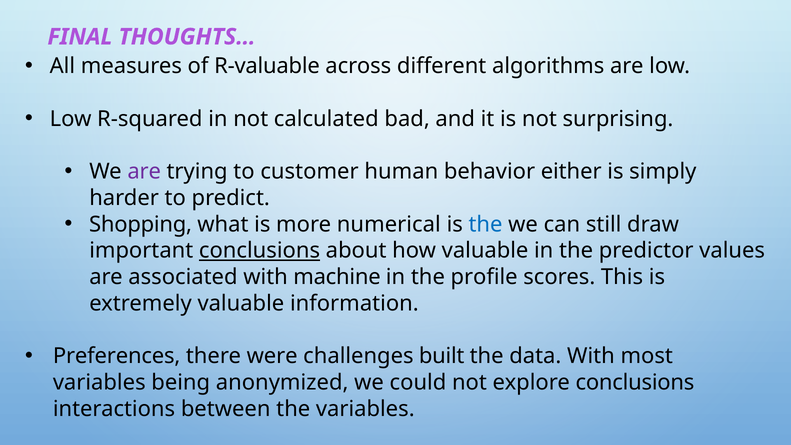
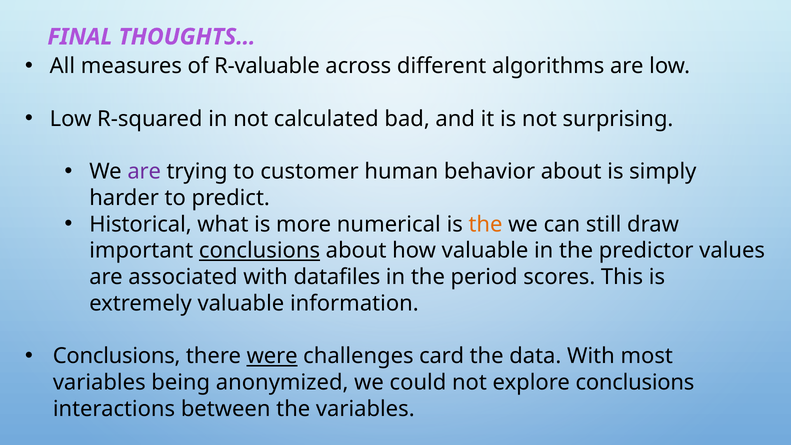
behavior either: either -> about (571, 172)
Shopping: Shopping -> Historical (140, 224)
the colour: blue -> orange (486, 224)
machine: machine -> datafiles (337, 277)
profile: profile -> period (484, 277)
Preferences: Preferences -> Conclusions (117, 356)
were underline: none -> present (272, 356)
built: built -> card (442, 356)
